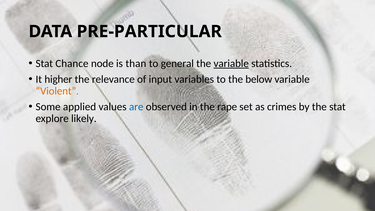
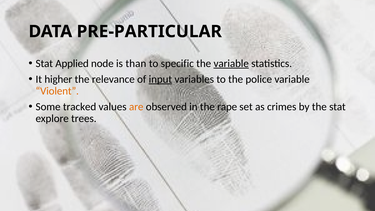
Chance: Chance -> Applied (72, 63)
general: general -> specific (177, 63)
input underline: none -> present (160, 79)
below: below -> police (259, 79)
applied: applied -> tracked (80, 107)
are colour: blue -> orange (136, 107)
likely: likely -> trees (84, 118)
